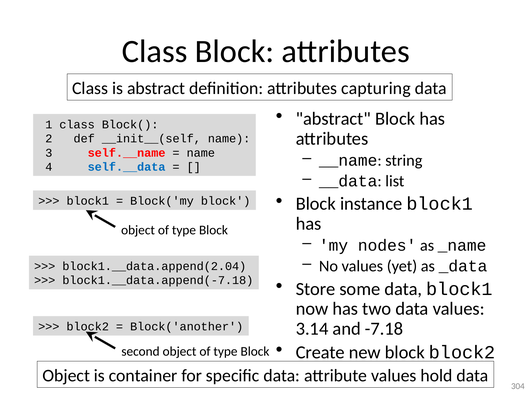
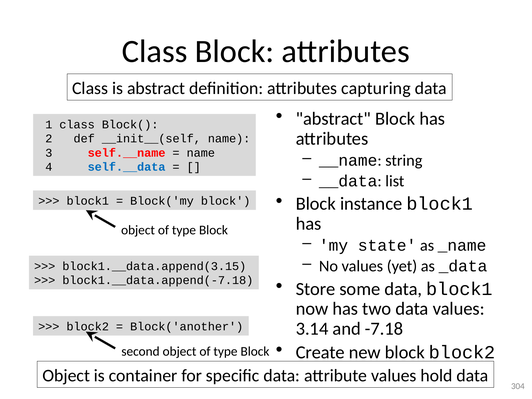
nodes: nodes -> state (387, 245)
block1.__data.append(2.04: block1.__data.append(2.04 -> block1.__data.append(3.15 (154, 266)
